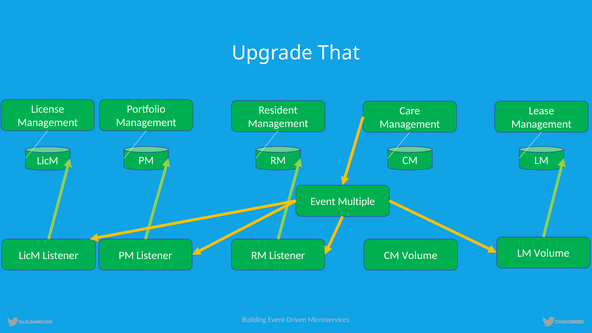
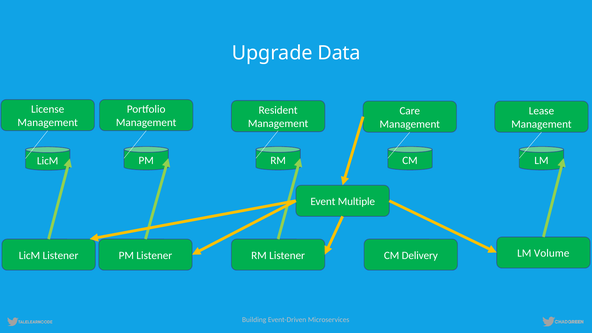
That: That -> Data (339, 53)
CM Volume: Volume -> Delivery (420, 255)
